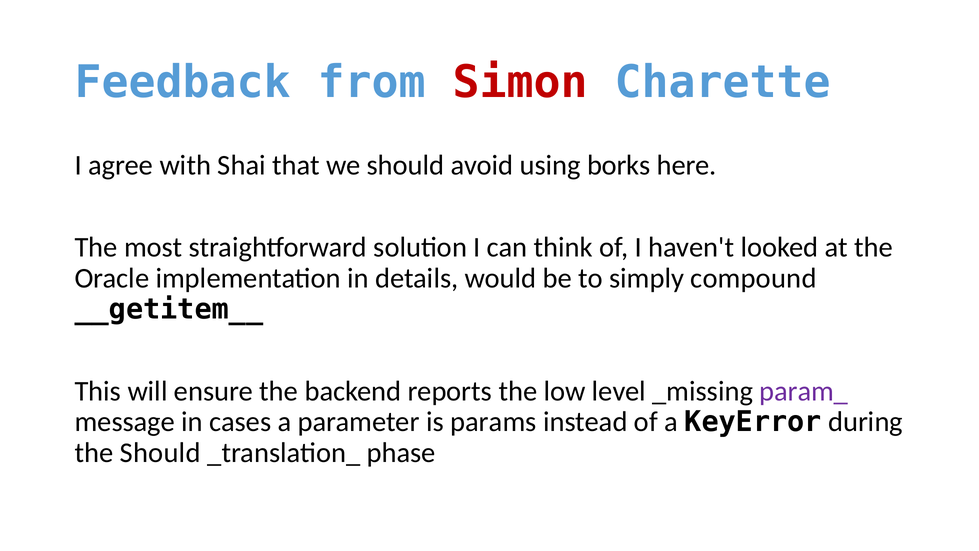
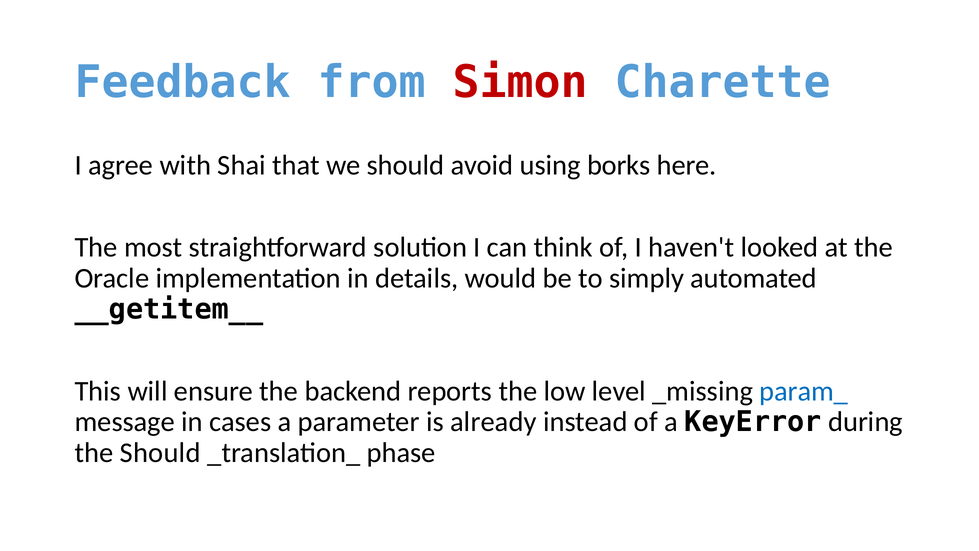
compound: compound -> automated (754, 278)
param_ colour: purple -> blue (804, 391)
params: params -> already (493, 422)
